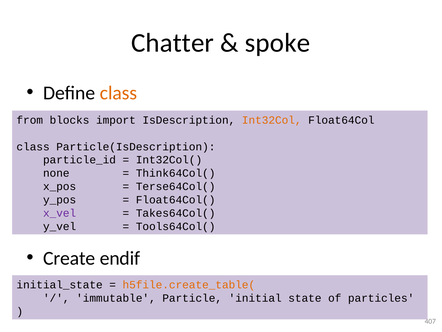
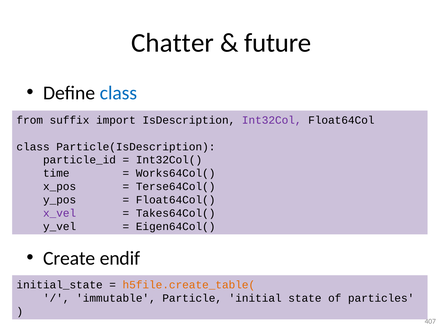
spoke: spoke -> future (278, 43)
class colour: orange -> blue (119, 93)
blocks: blocks -> suffix (70, 120)
Int32Col colour: orange -> purple (272, 120)
none: none -> time (56, 173)
Think64Col(: Think64Col( -> Works64Col( (176, 173)
Tools64Col(: Tools64Col( -> Eigen64Col( (176, 226)
